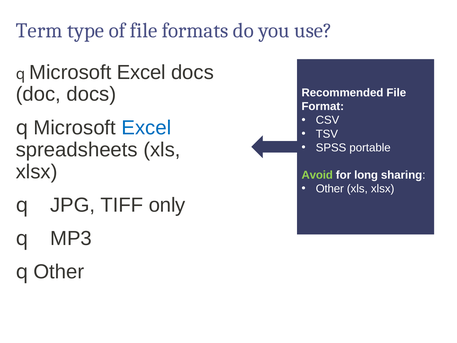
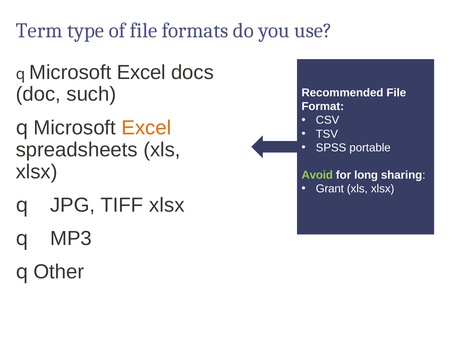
doc docs: docs -> such (91, 94)
Excel colour: blue -> orange (146, 128)
Other: Other -> Grant (330, 189)
TIFF only: only -> xlsx (167, 205)
